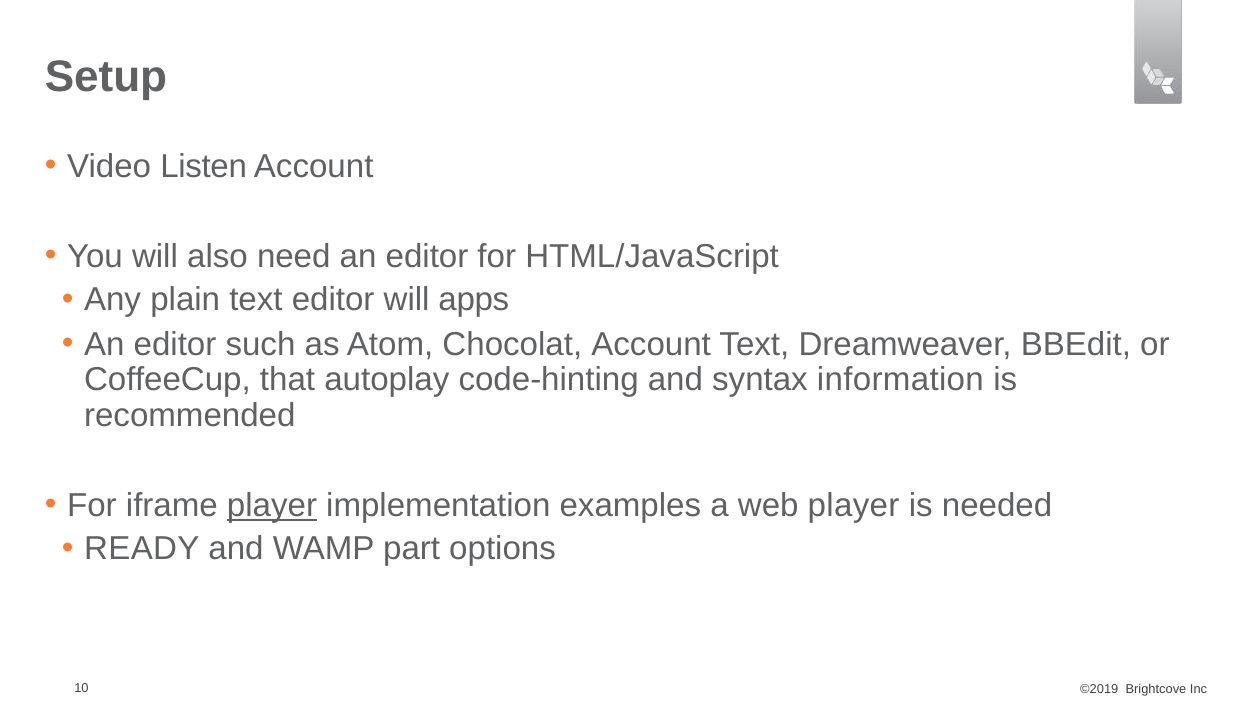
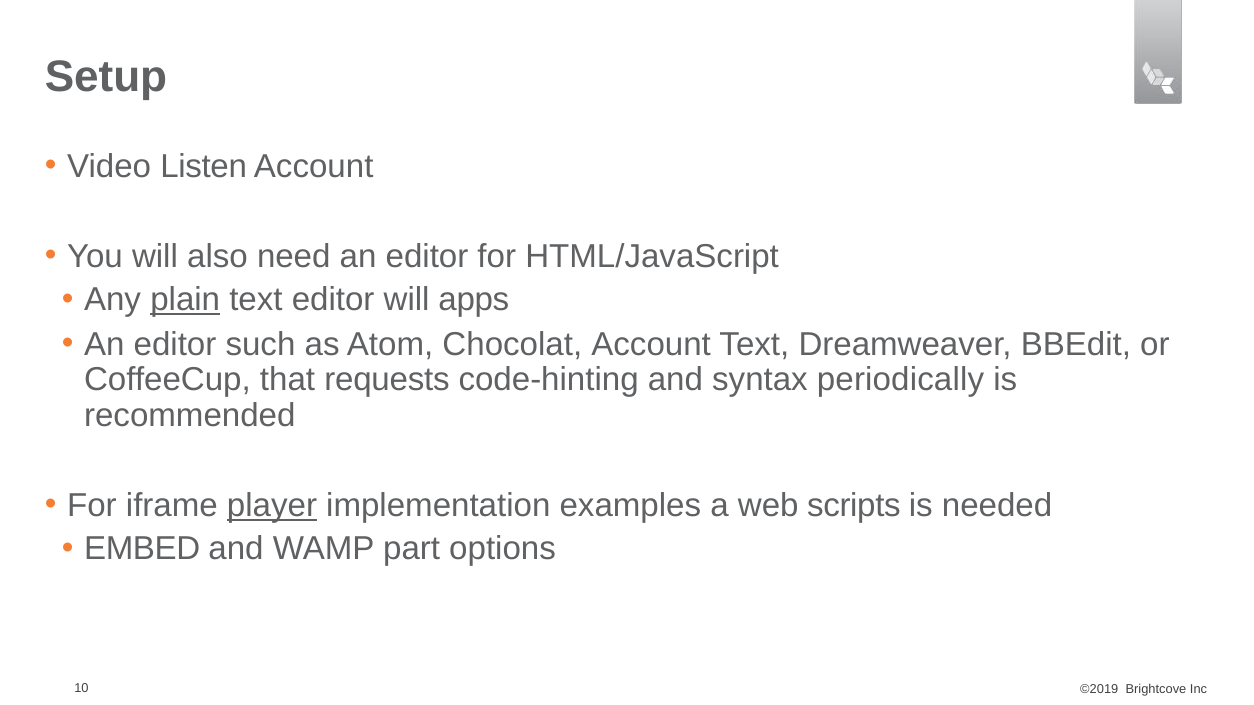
plain underline: none -> present (185, 300)
autoplay: autoplay -> requests (387, 380)
information: information -> periodically (900, 380)
web player: player -> scripts (854, 505)
READY: READY -> EMBED (142, 549)
